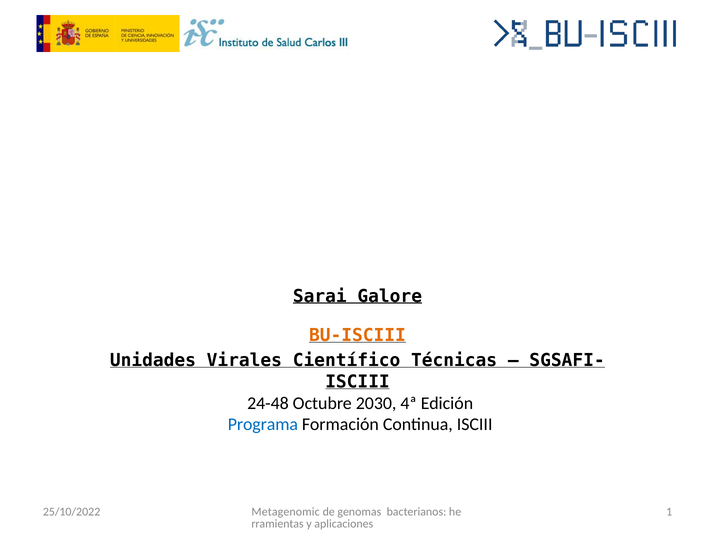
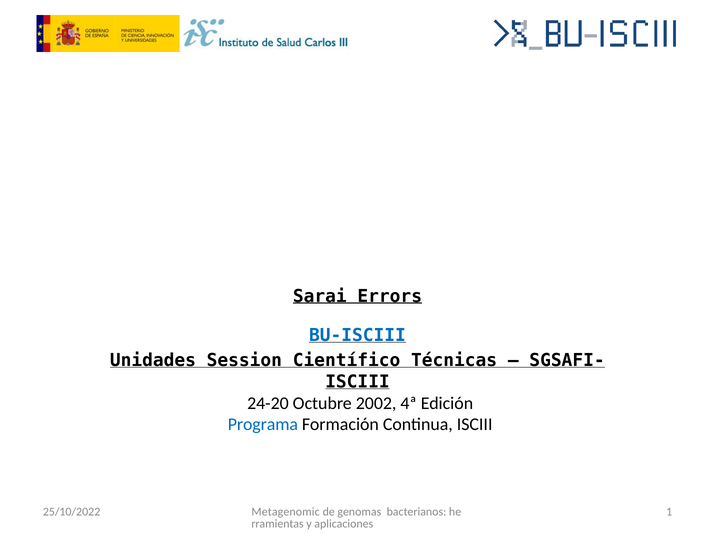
Galore: Galore -> Errors (390, 296)
BU-ISCIII colour: orange -> blue (357, 336)
Unidades Virales: Virales -> Session (244, 361)
24-48: 24-48 -> 24-20 (268, 403)
2030: 2030 -> 2002 (376, 403)
